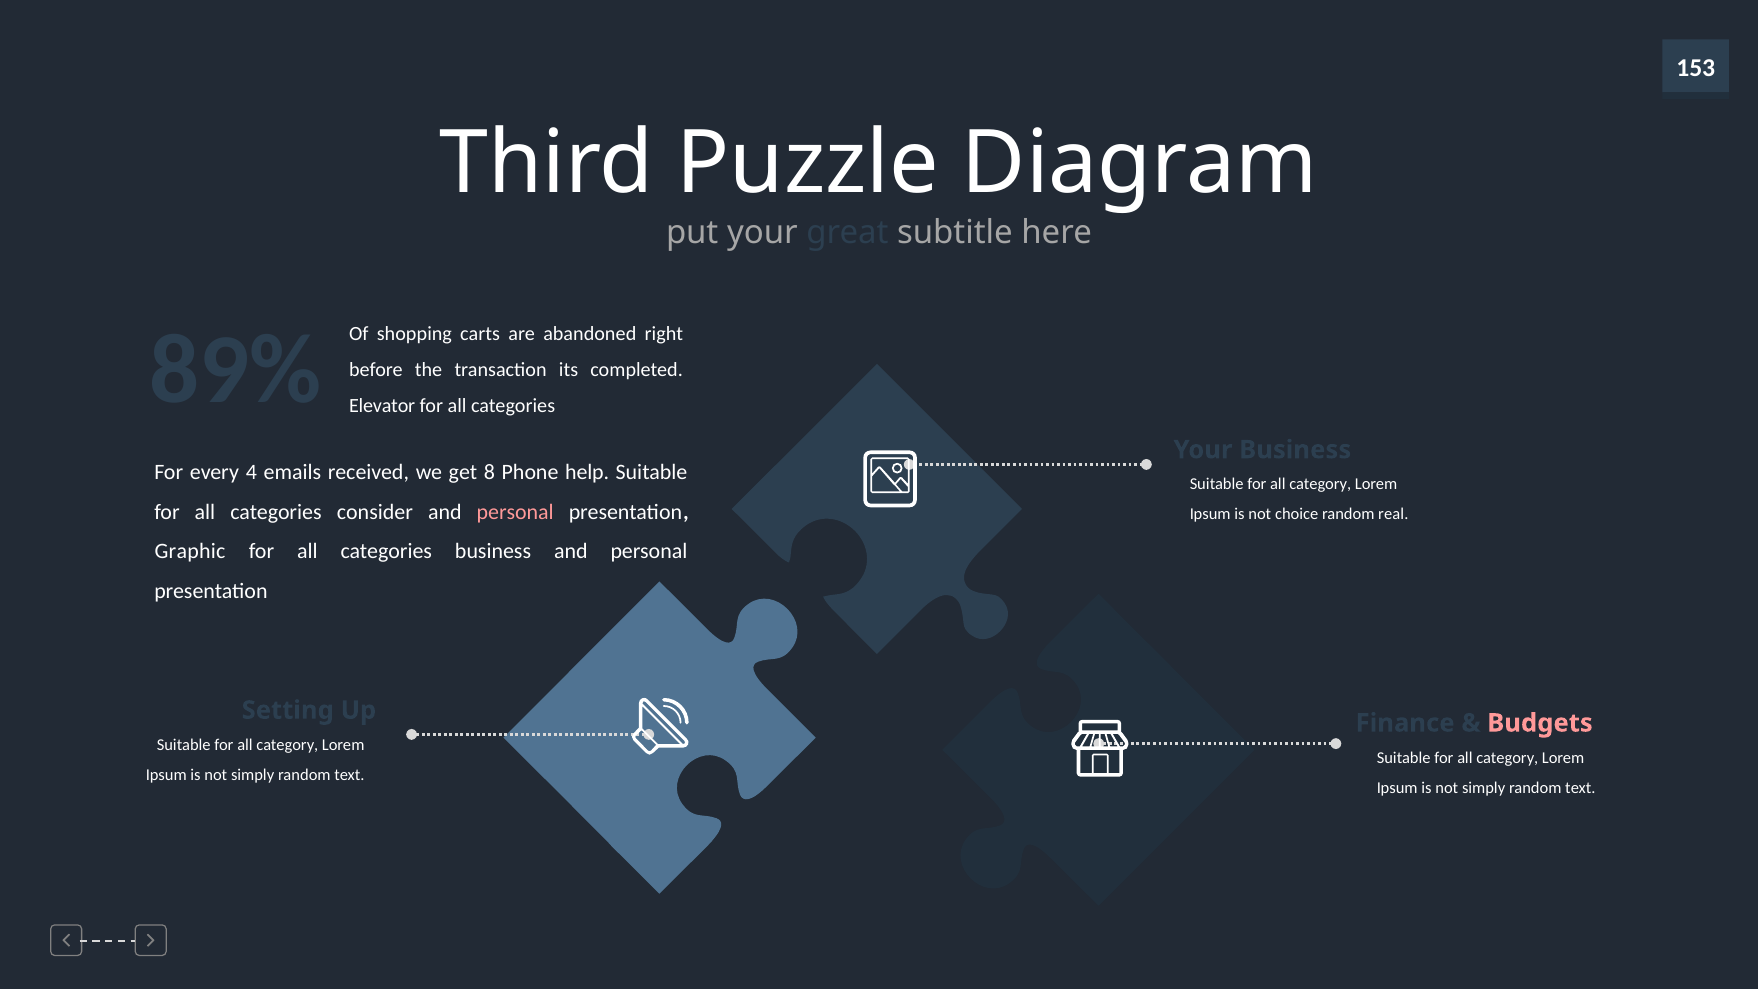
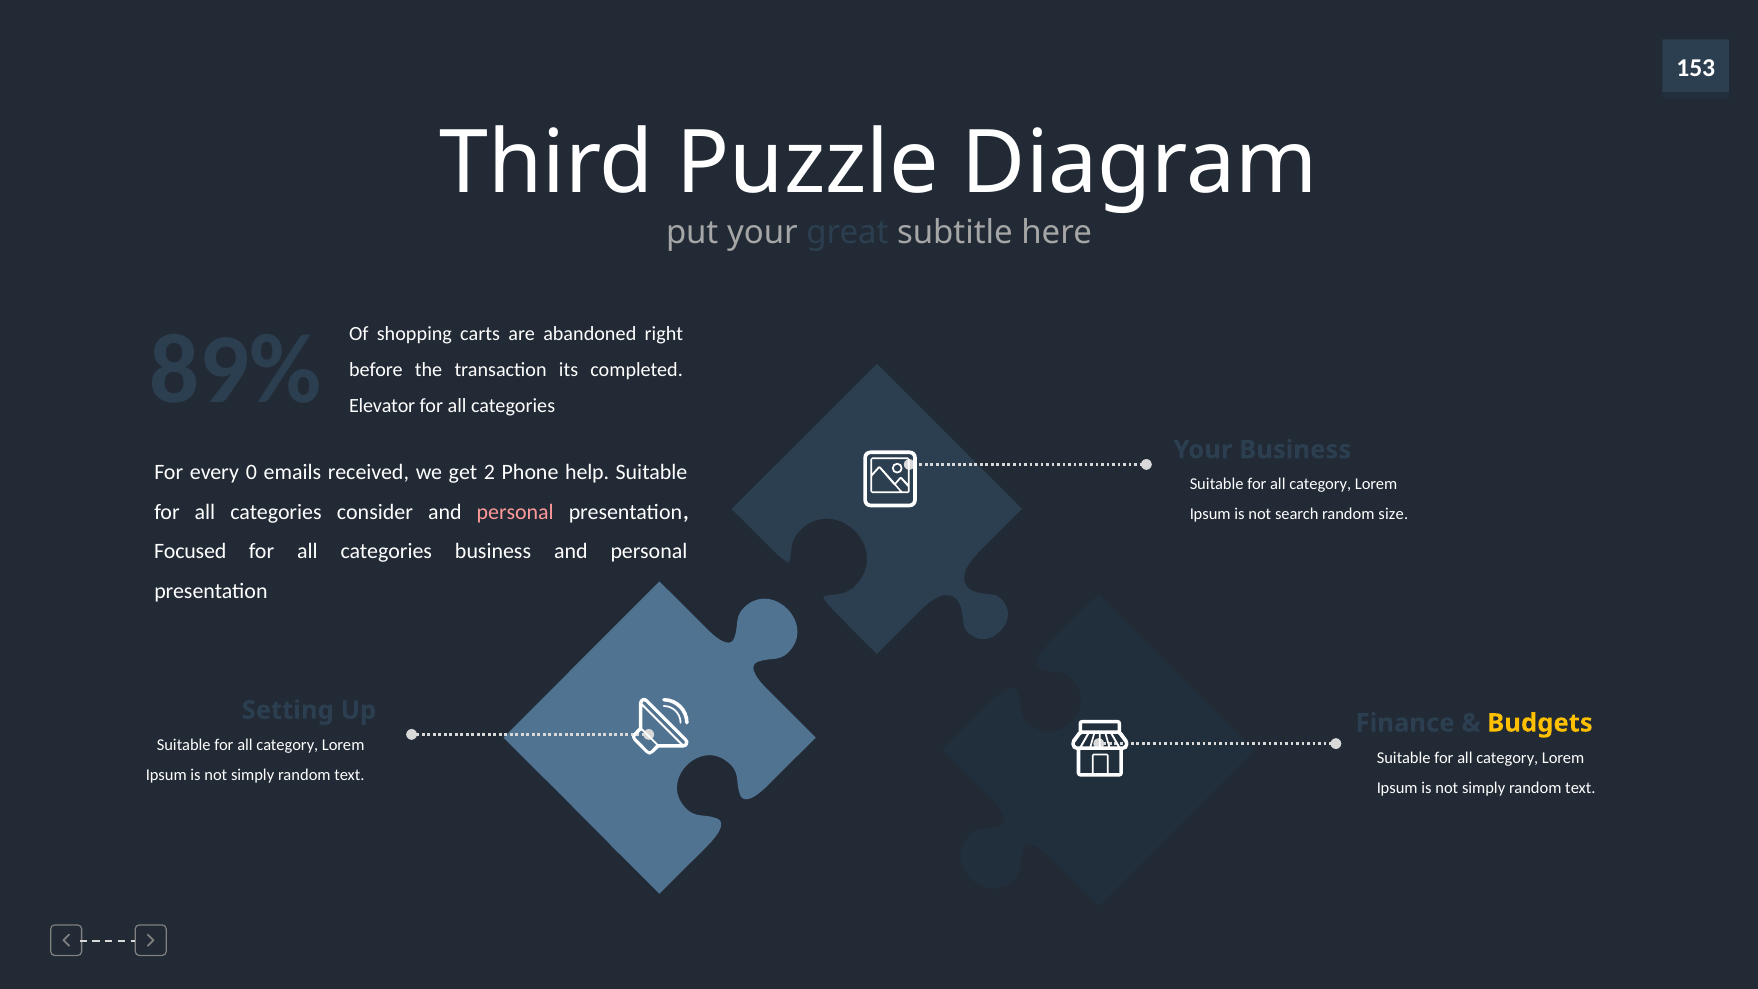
4: 4 -> 0 (251, 472)
8: 8 -> 2 (489, 472)
choice: choice -> search (1297, 514)
real: real -> size (1393, 514)
Graphic: Graphic -> Focused (190, 552)
Budgets colour: pink -> yellow (1540, 723)
